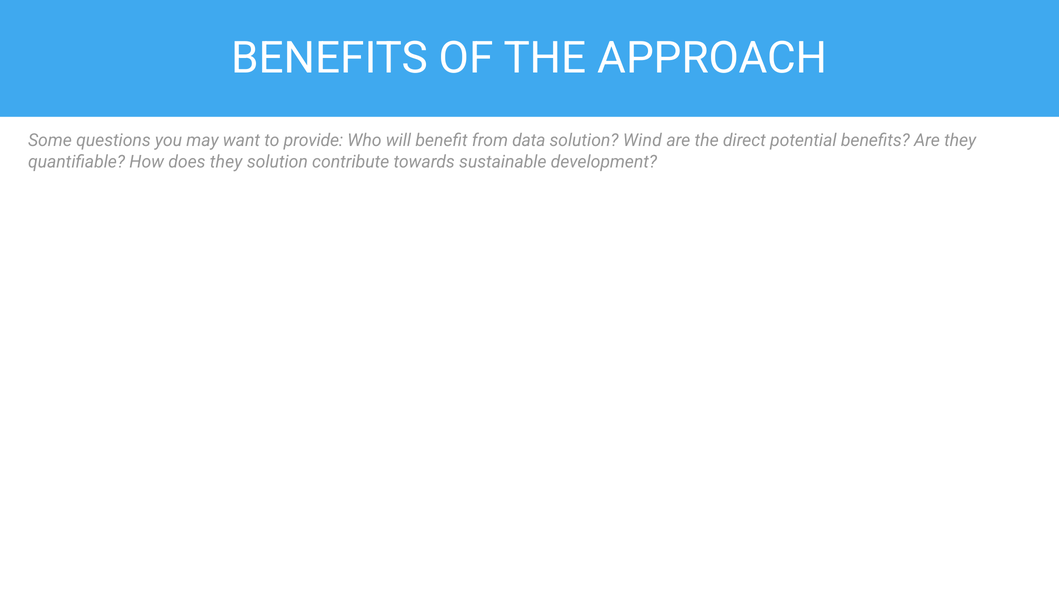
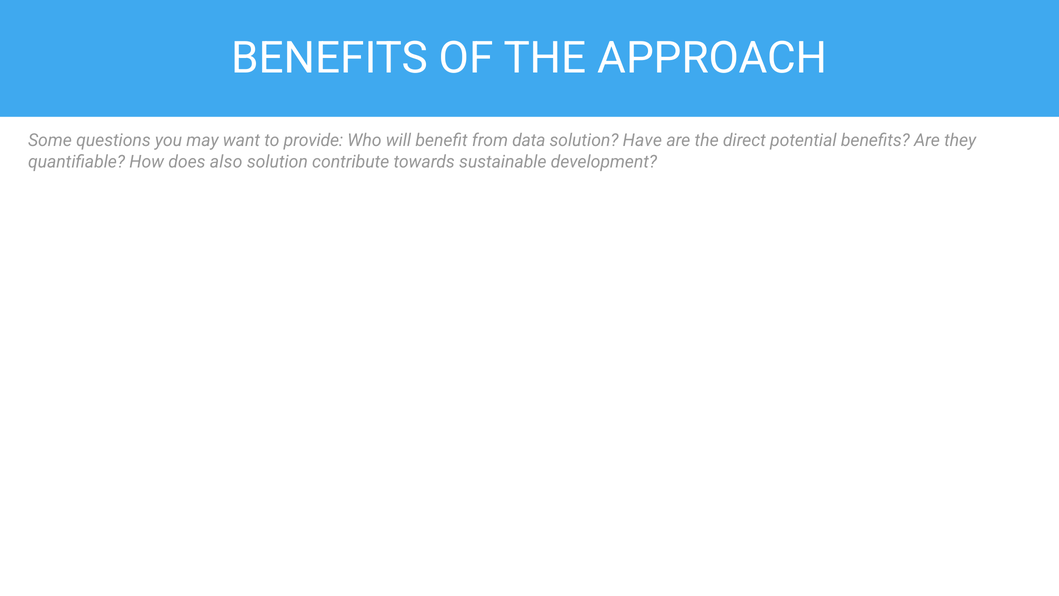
Wind: Wind -> Have (642, 141)
does they: they -> also (226, 162)
